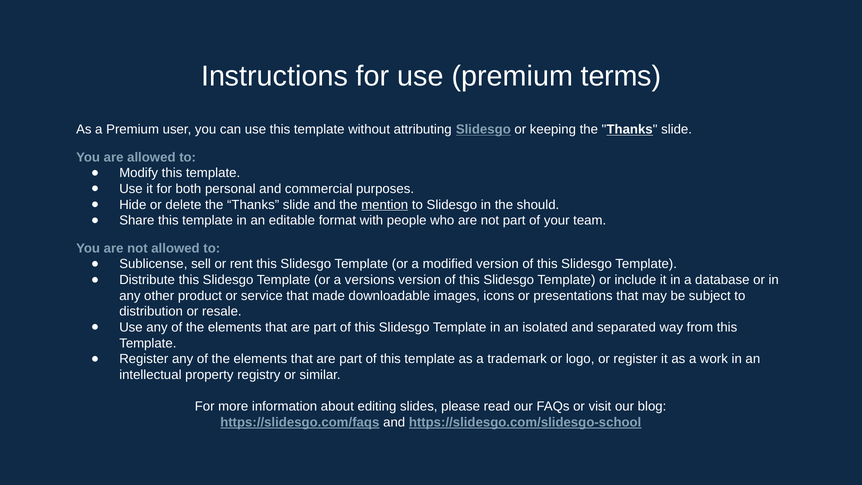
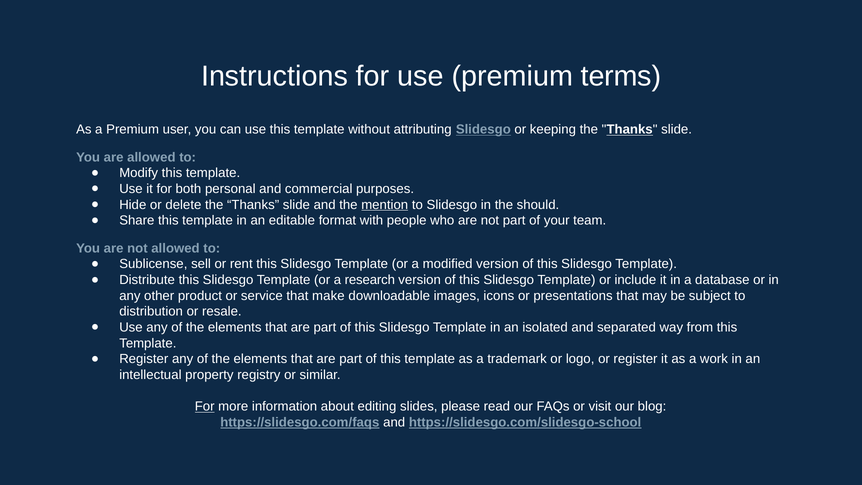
versions: versions -> research (370, 280)
made: made -> make (328, 296)
For underline: none -> present (205, 406)
